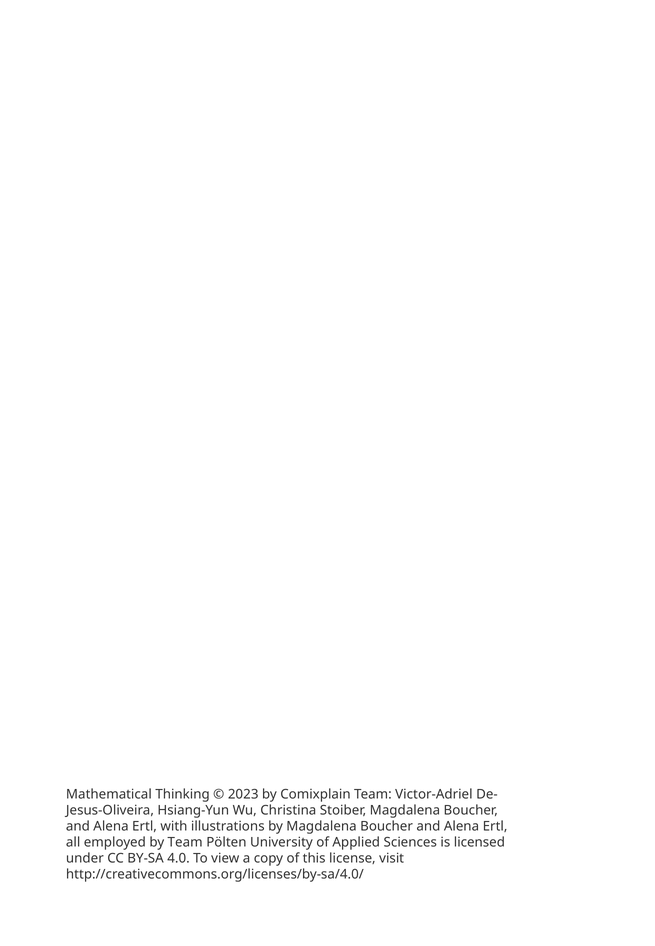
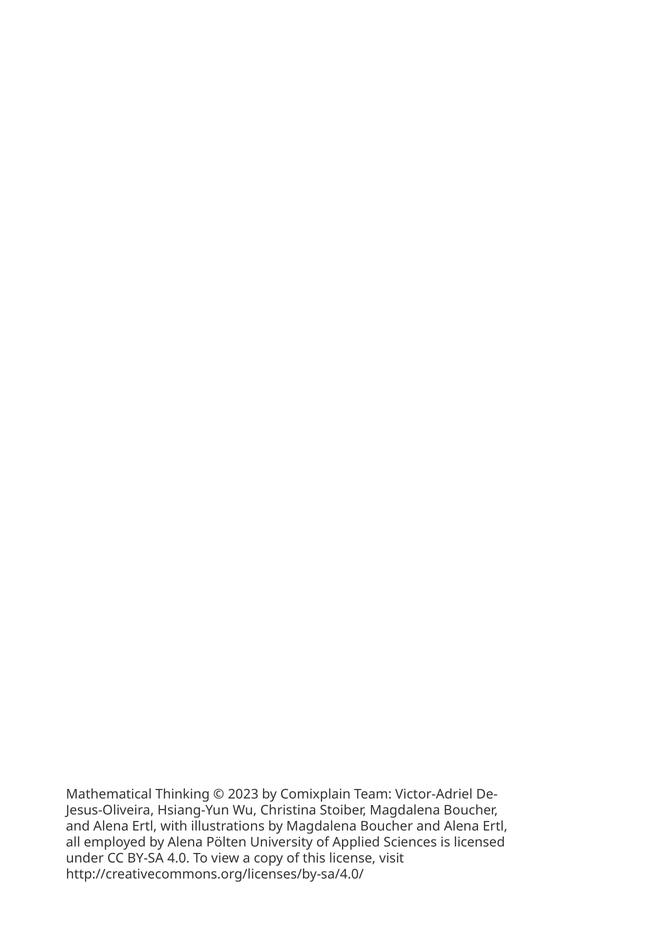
by Team: Team -> Alena (185, 842)
